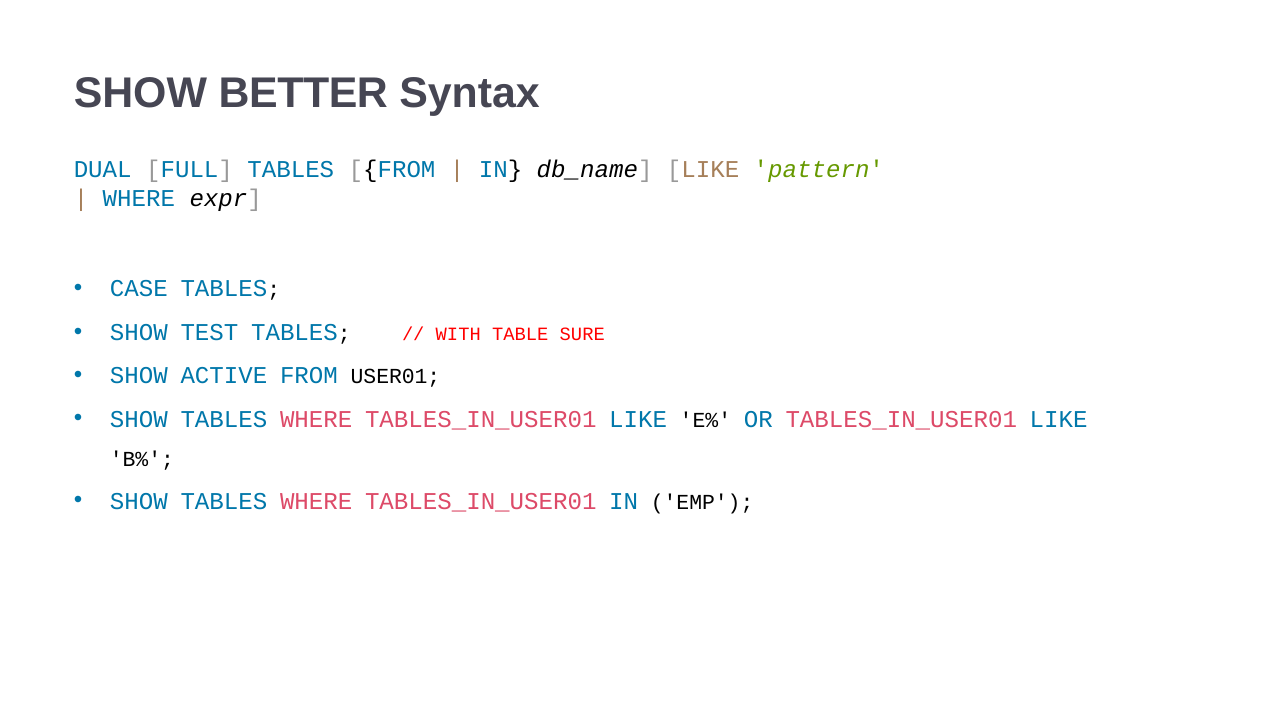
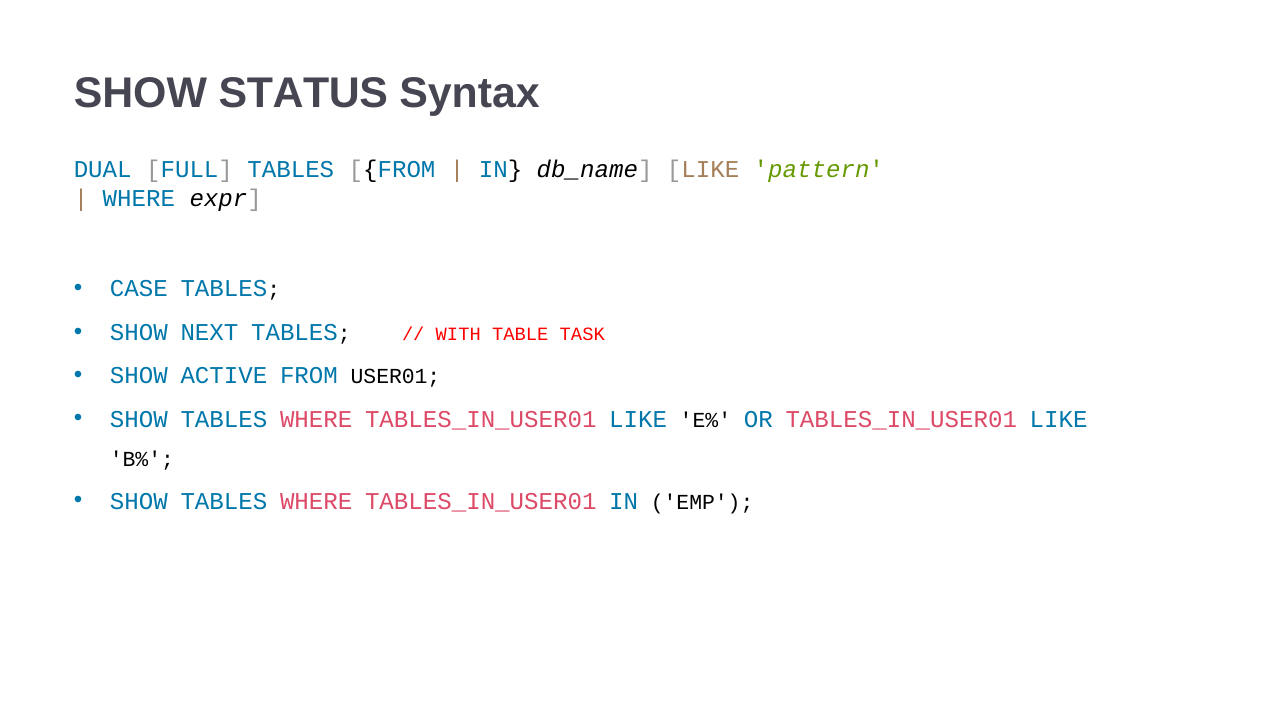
BETTER: BETTER -> STATUS (303, 93)
TEST: TEST -> NEXT (209, 332)
SURE: SURE -> TASK (582, 334)
